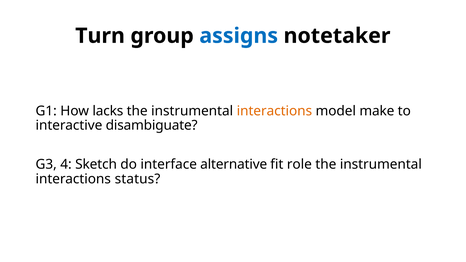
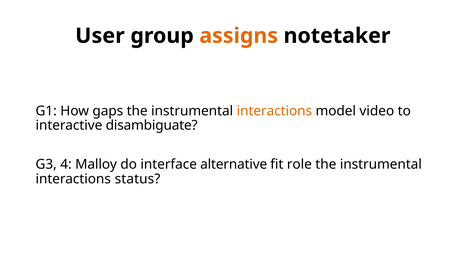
Turn: Turn -> User (100, 36)
assigns colour: blue -> orange (239, 36)
lacks: lacks -> gaps (108, 111)
make: make -> video (377, 111)
Sketch: Sketch -> Malloy (96, 165)
